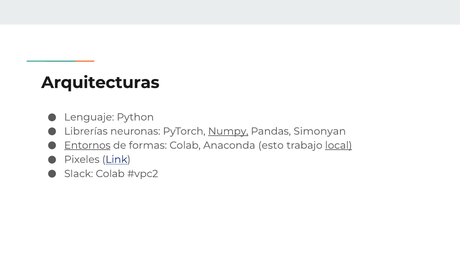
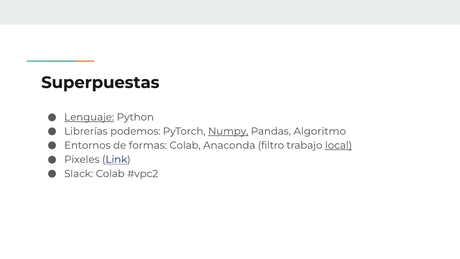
Arquitecturas: Arquitecturas -> Superpuestas (100, 82)
Lenguaje underline: none -> present (89, 117)
neuronas: neuronas -> podemos (135, 131)
Simonyan: Simonyan -> Algoritmo (320, 131)
Entornos underline: present -> none (87, 145)
esto: esto -> filtro (271, 145)
